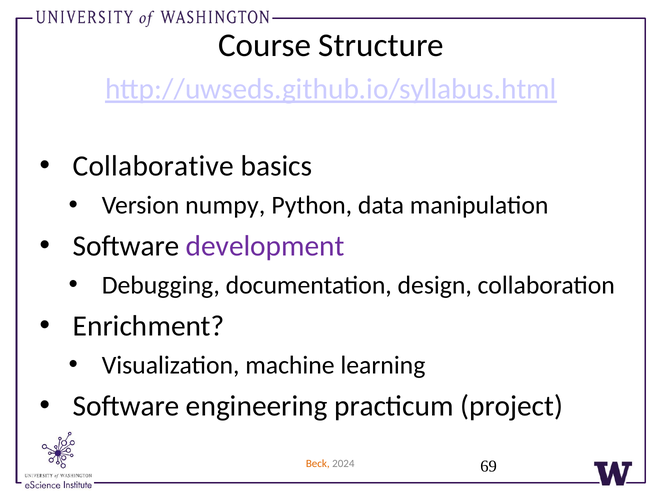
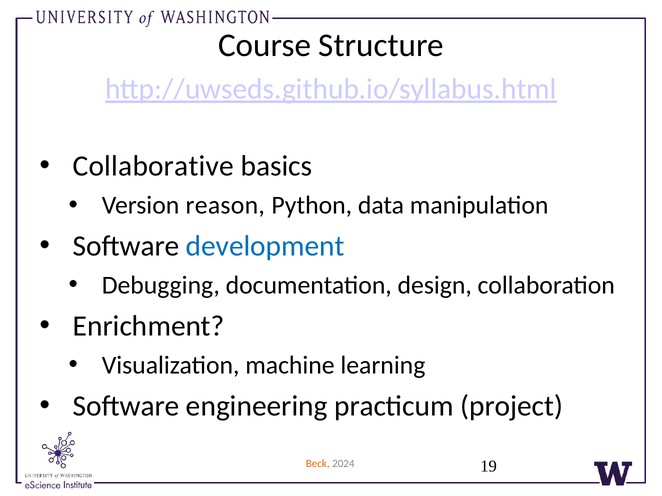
numpy: numpy -> reason (225, 206)
development colour: purple -> blue (265, 246)
69: 69 -> 19 (489, 467)
